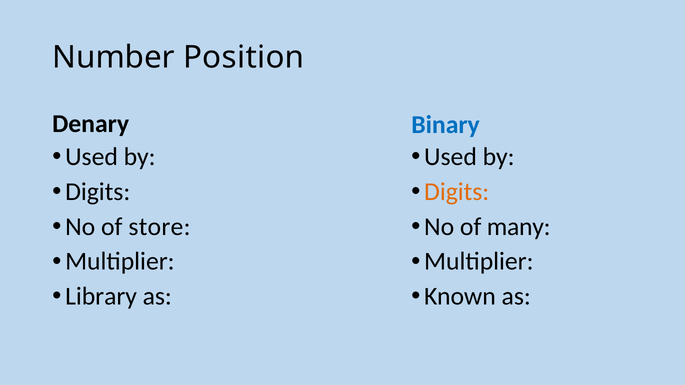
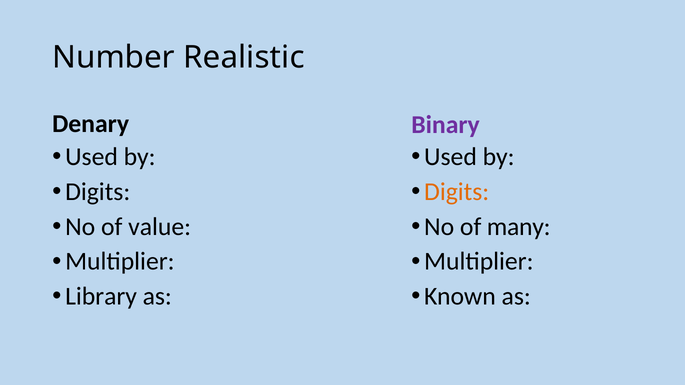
Position: Position -> Realistic (244, 58)
Binary colour: blue -> purple (446, 125)
store: store -> value (160, 227)
